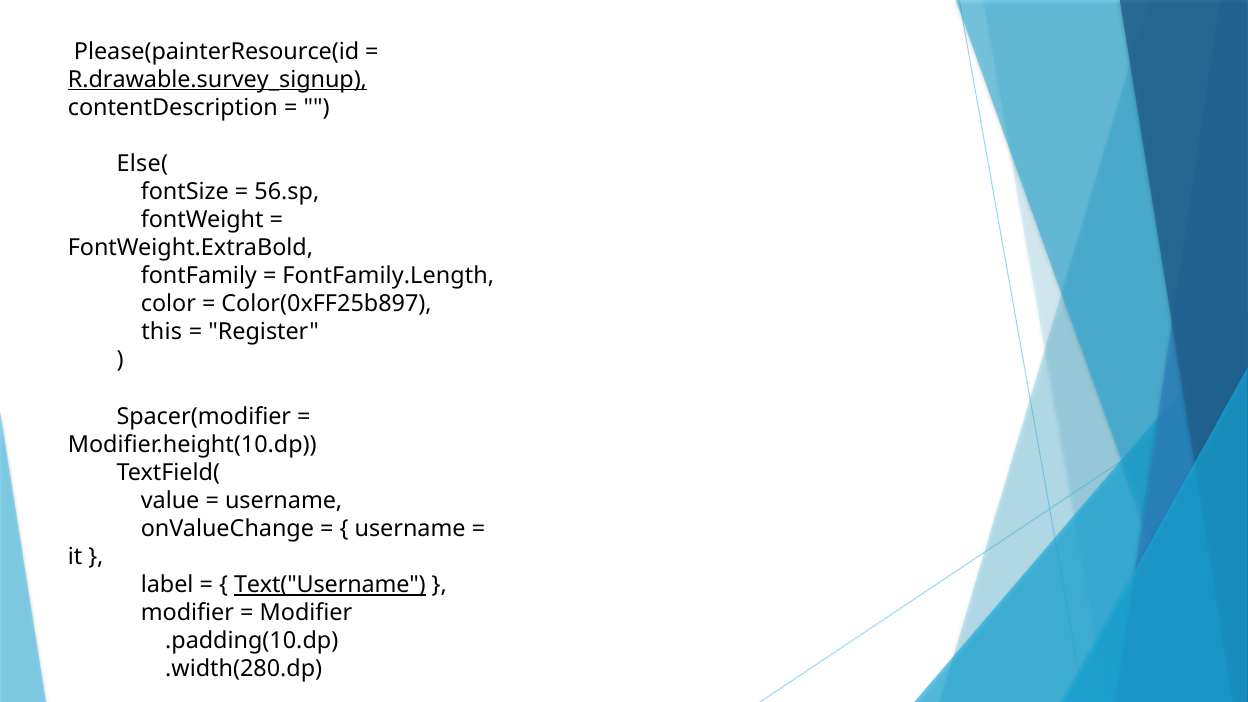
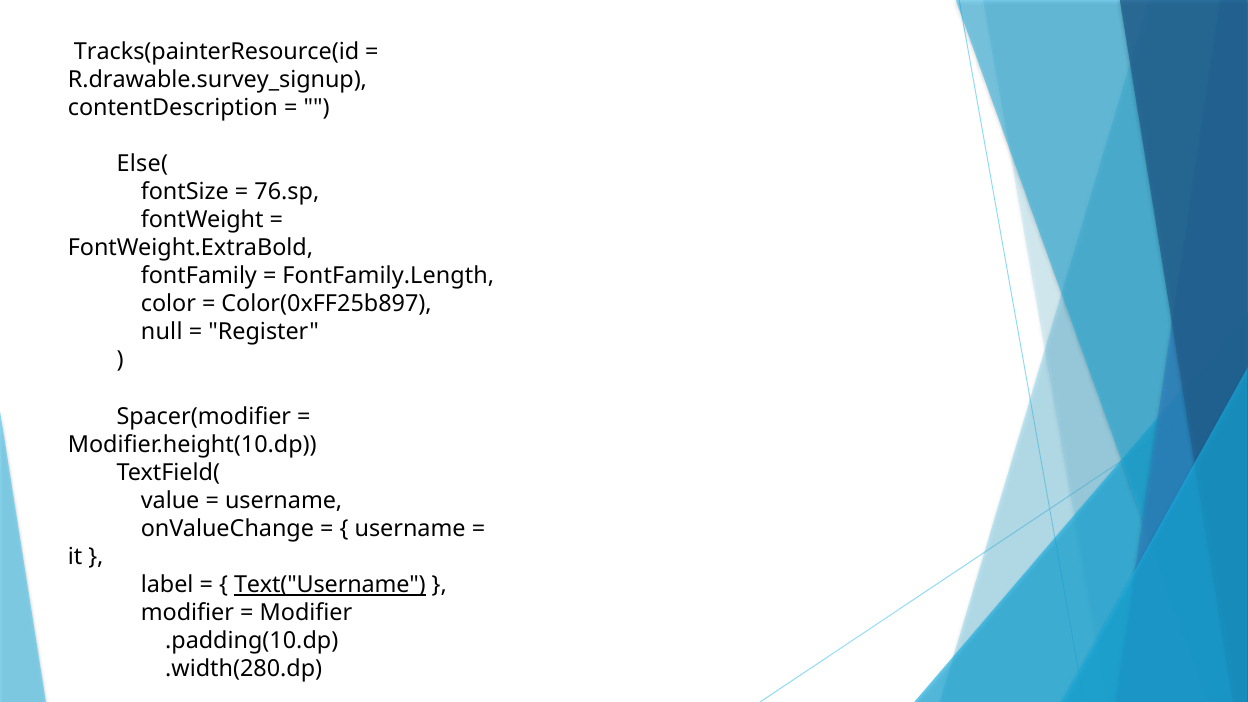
Please(painterResource(id: Please(painterResource(id -> Tracks(painterResource(id (217, 51)
R.drawable.survey_signup underline: present -> none (217, 79)
56.sp: 56.sp -> 76.sp (287, 192)
this: this -> null (162, 332)
